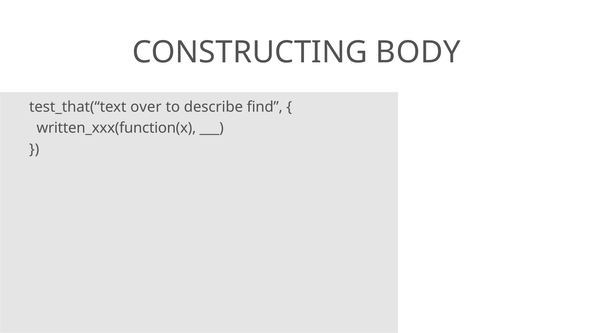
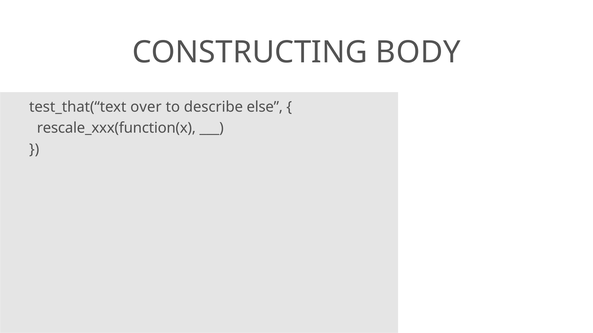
find: find -> else (265, 107)
written_xxx(function(x: written_xxx(function(x -> rescale_xxx(function(x (116, 128)
